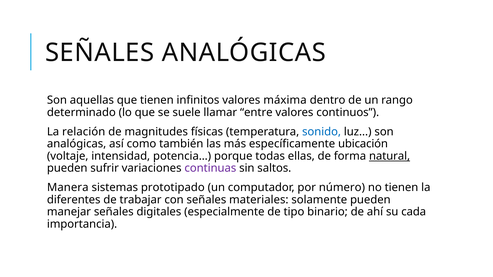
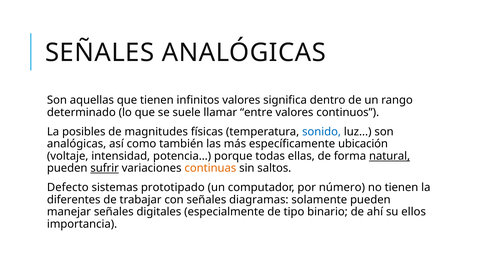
máxima: máxima -> significa (285, 100)
relación: relación -> posibles (84, 132)
sufrir underline: none -> present (105, 168)
continuas colour: purple -> orange (210, 168)
Manera: Manera -> Defecto (68, 188)
materiales: materiales -> diagramas (259, 200)
cada: cada -> ellos (414, 212)
